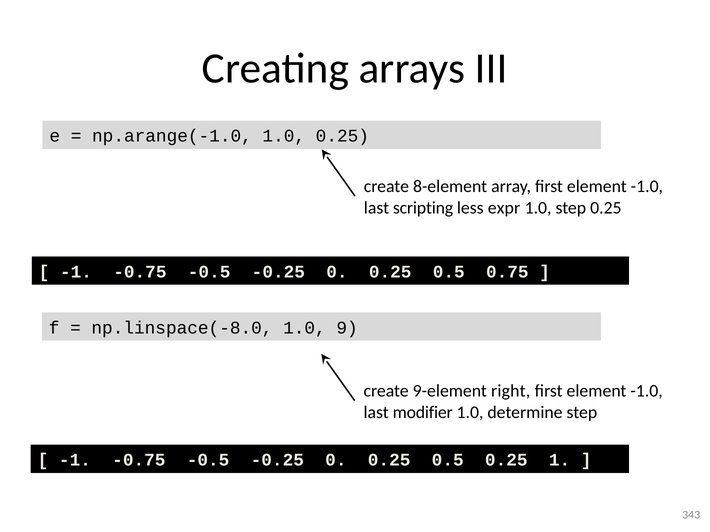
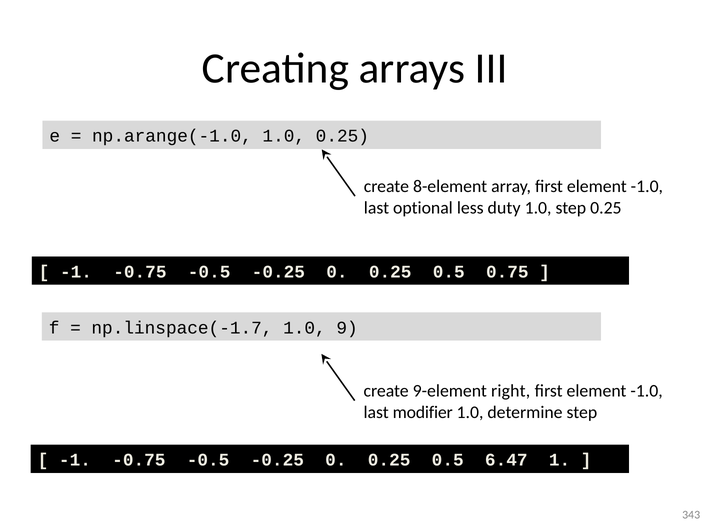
scripting: scripting -> optional (423, 208)
expr: expr -> duty (504, 208)
np.linspace(-8.0: np.linspace(-8.0 -> np.linspace(-1.7 (182, 328)
0.5 0.25: 0.25 -> 6.47 (506, 461)
